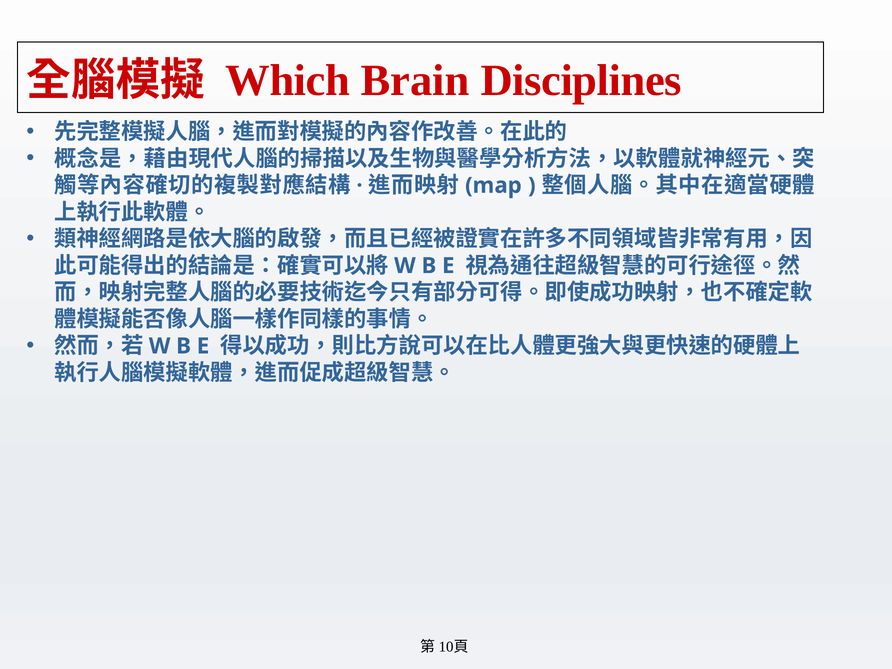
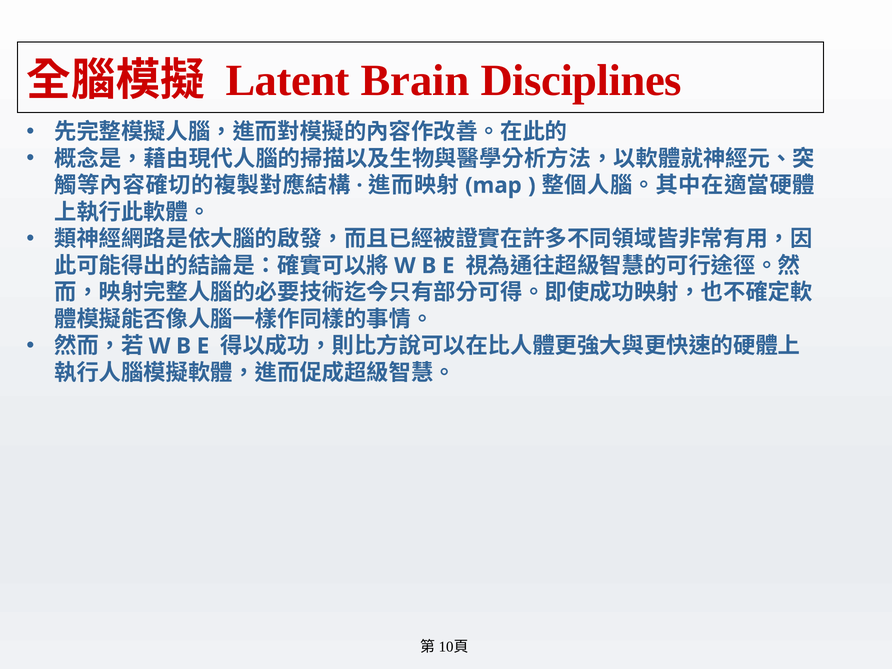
Which: Which -> Latent (288, 80)
